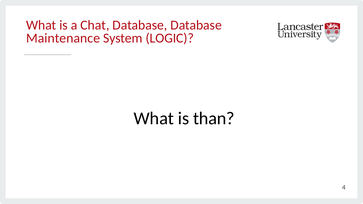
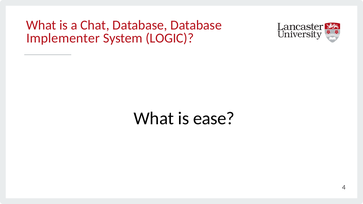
Maintenance: Maintenance -> Implementer (63, 38)
than: than -> ease (214, 119)
